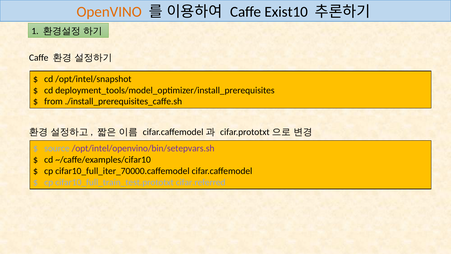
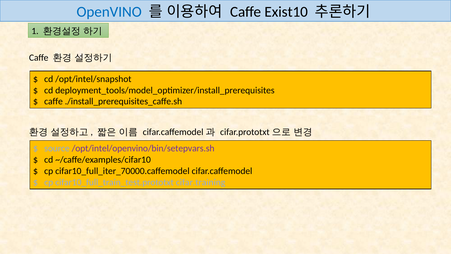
OpenVINO colour: orange -> blue (109, 12)
from: from -> caffe (54, 101)
cifar.referred: cifar.referred -> cifar.training (201, 182)
